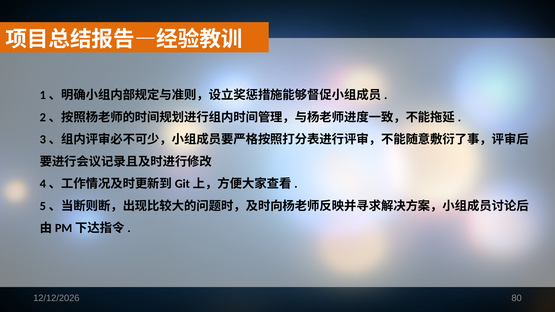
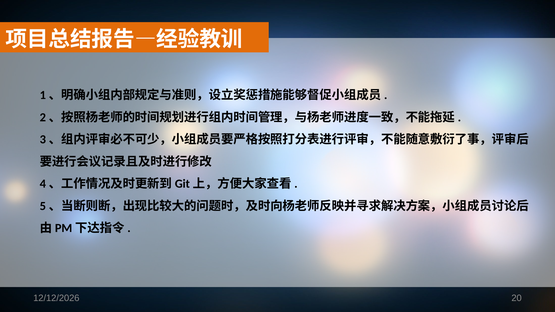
80: 80 -> 20 (517, 298)
